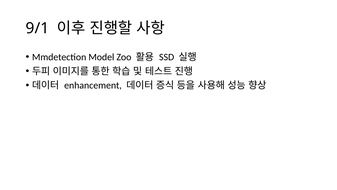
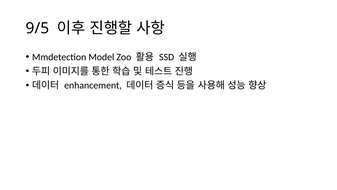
9/1: 9/1 -> 9/5 (37, 28)
